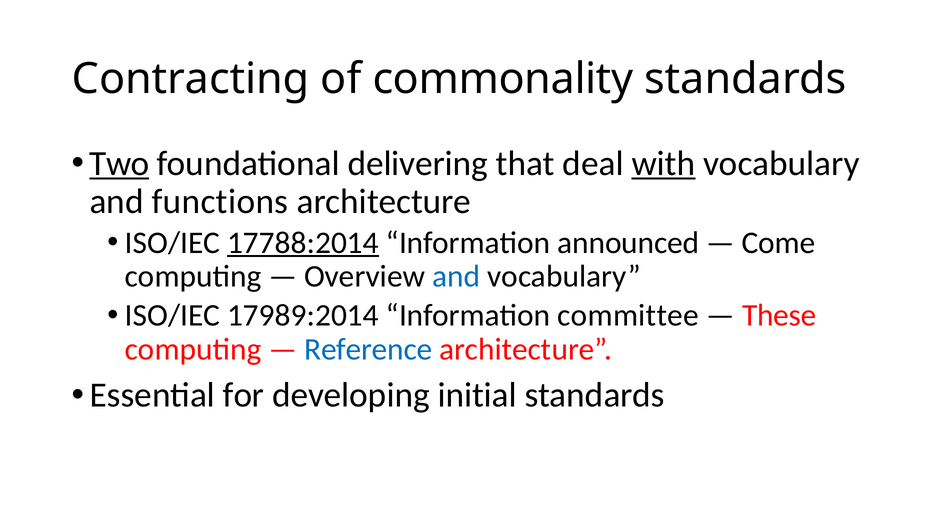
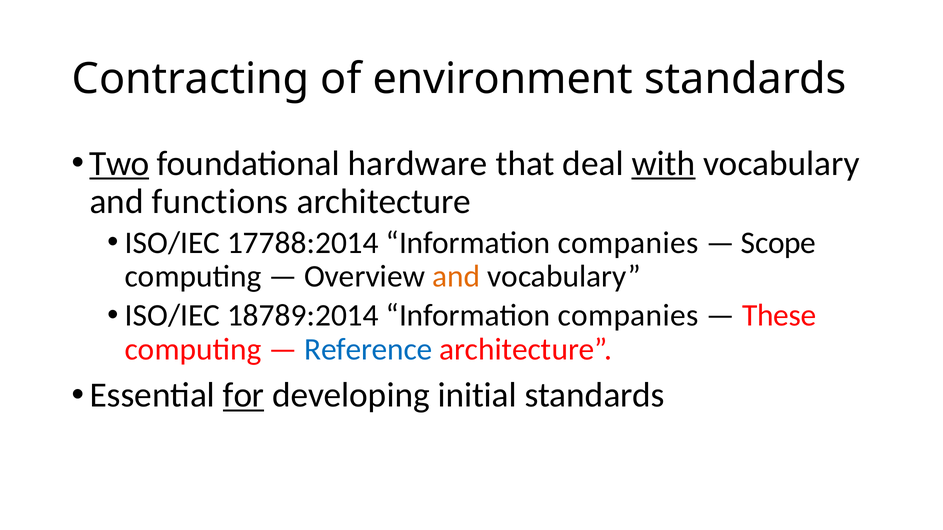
commonality: commonality -> environment (503, 79)
delivering: delivering -> hardware (418, 164)
17788:2014 underline: present -> none (303, 243)
announced: announced -> companies (628, 243)
Come: Come -> Scope (779, 243)
and colour: blue -> orange (456, 277)
17989:2014: 17989:2014 -> 18789:2014 (303, 316)
committee: committee -> companies (628, 316)
for underline: none -> present (244, 396)
